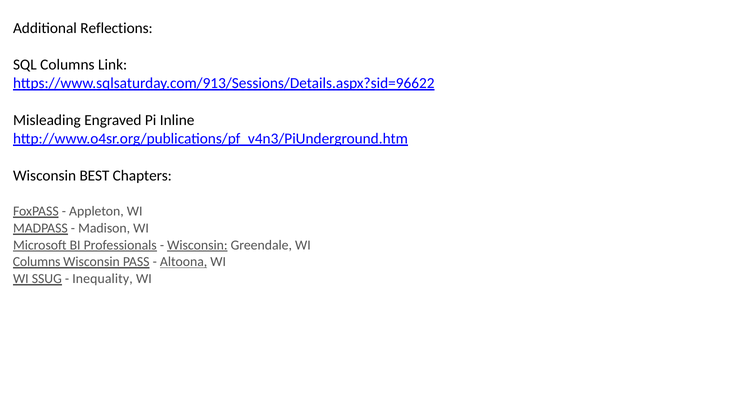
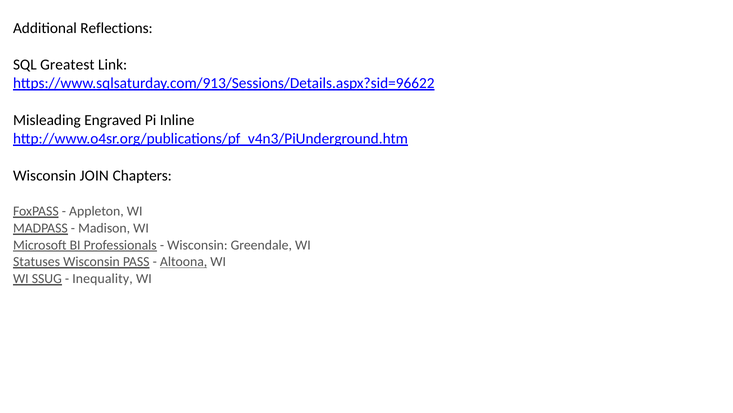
SQL Columns: Columns -> Greatest (67, 65)
BEST: BEST -> JOIN (94, 175)
Wisconsin underline: present -> none (197, 245)
Columns: Columns -> Statuses (37, 261)
